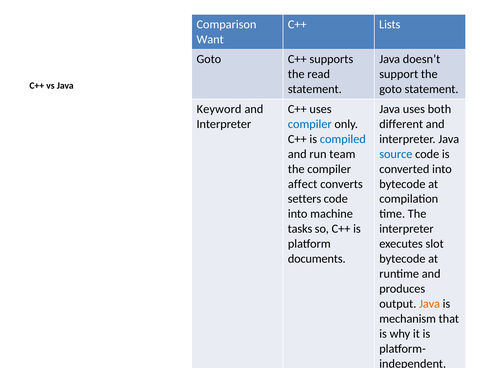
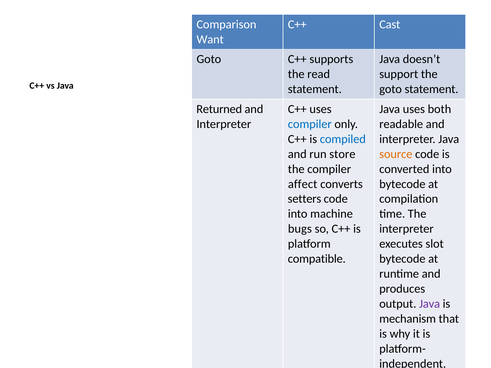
Lists: Lists -> Cast (390, 24)
Keyword: Keyword -> Returned (219, 109)
different: different -> readable (401, 124)
team: team -> store (342, 154)
source colour: blue -> orange (396, 154)
tasks: tasks -> bugs (300, 229)
documents: documents -> compatible (317, 259)
Java colour: orange -> purple (430, 304)
